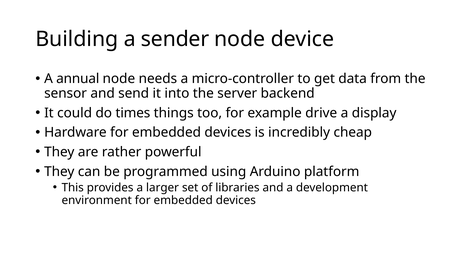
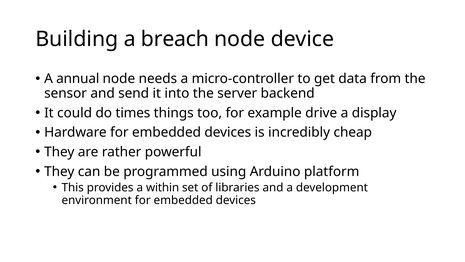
sender: sender -> breach (175, 39)
larger: larger -> within (163, 187)
